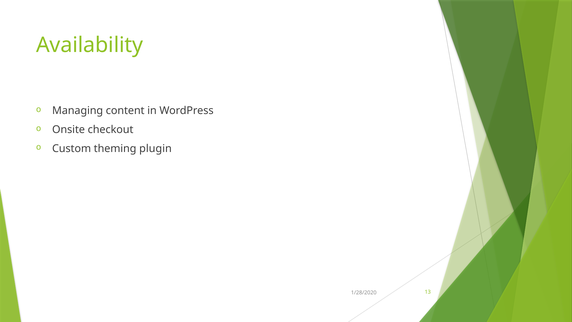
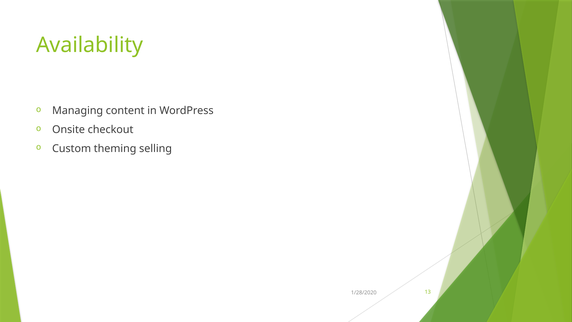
plugin: plugin -> selling (156, 148)
